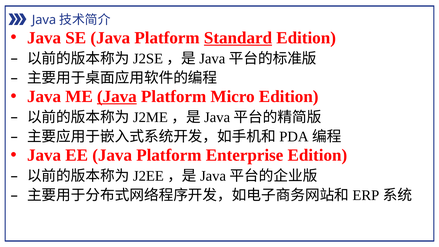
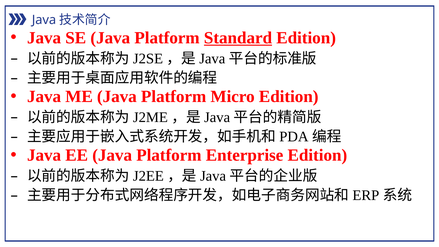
Java underline: present -> none (117, 97)
